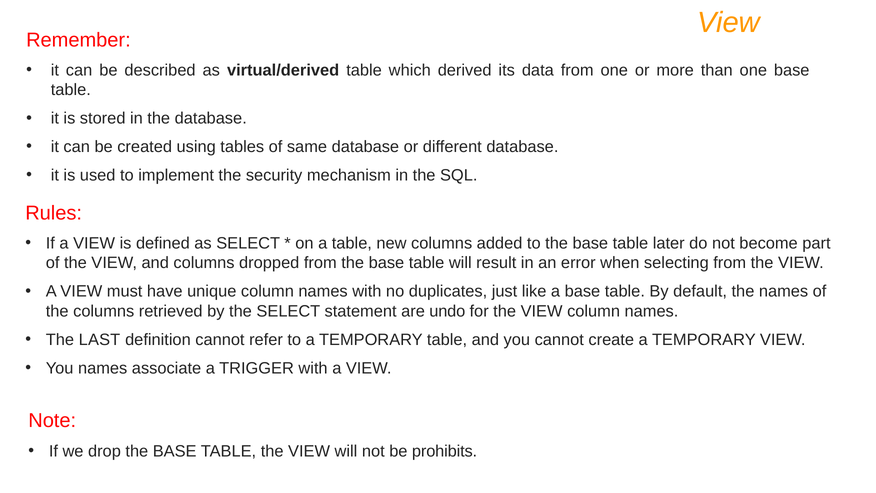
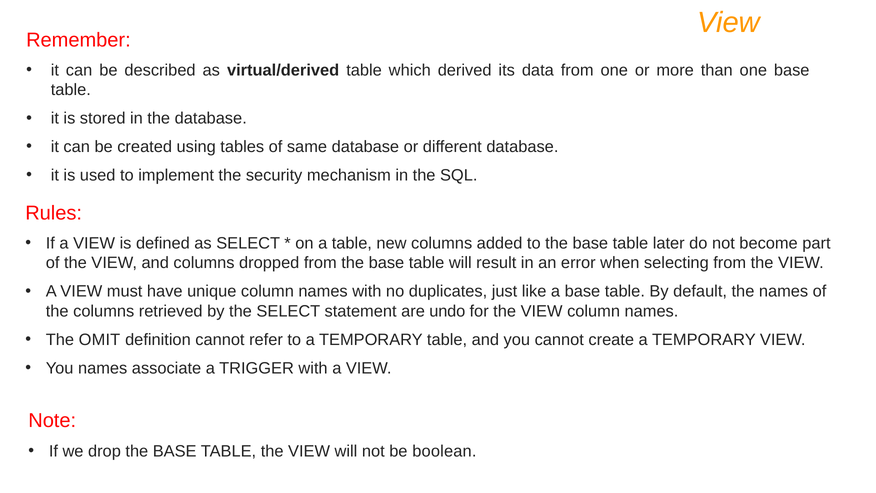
LAST: LAST -> OMIT (100, 340)
prohibits: prohibits -> boolean (444, 451)
